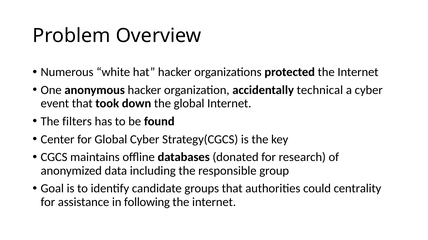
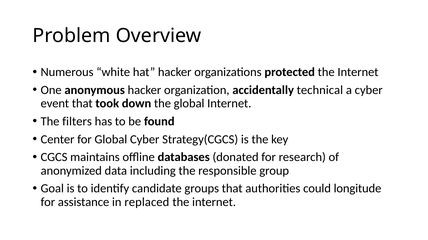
centrality: centrality -> longitude (357, 189)
following: following -> replaced (147, 203)
